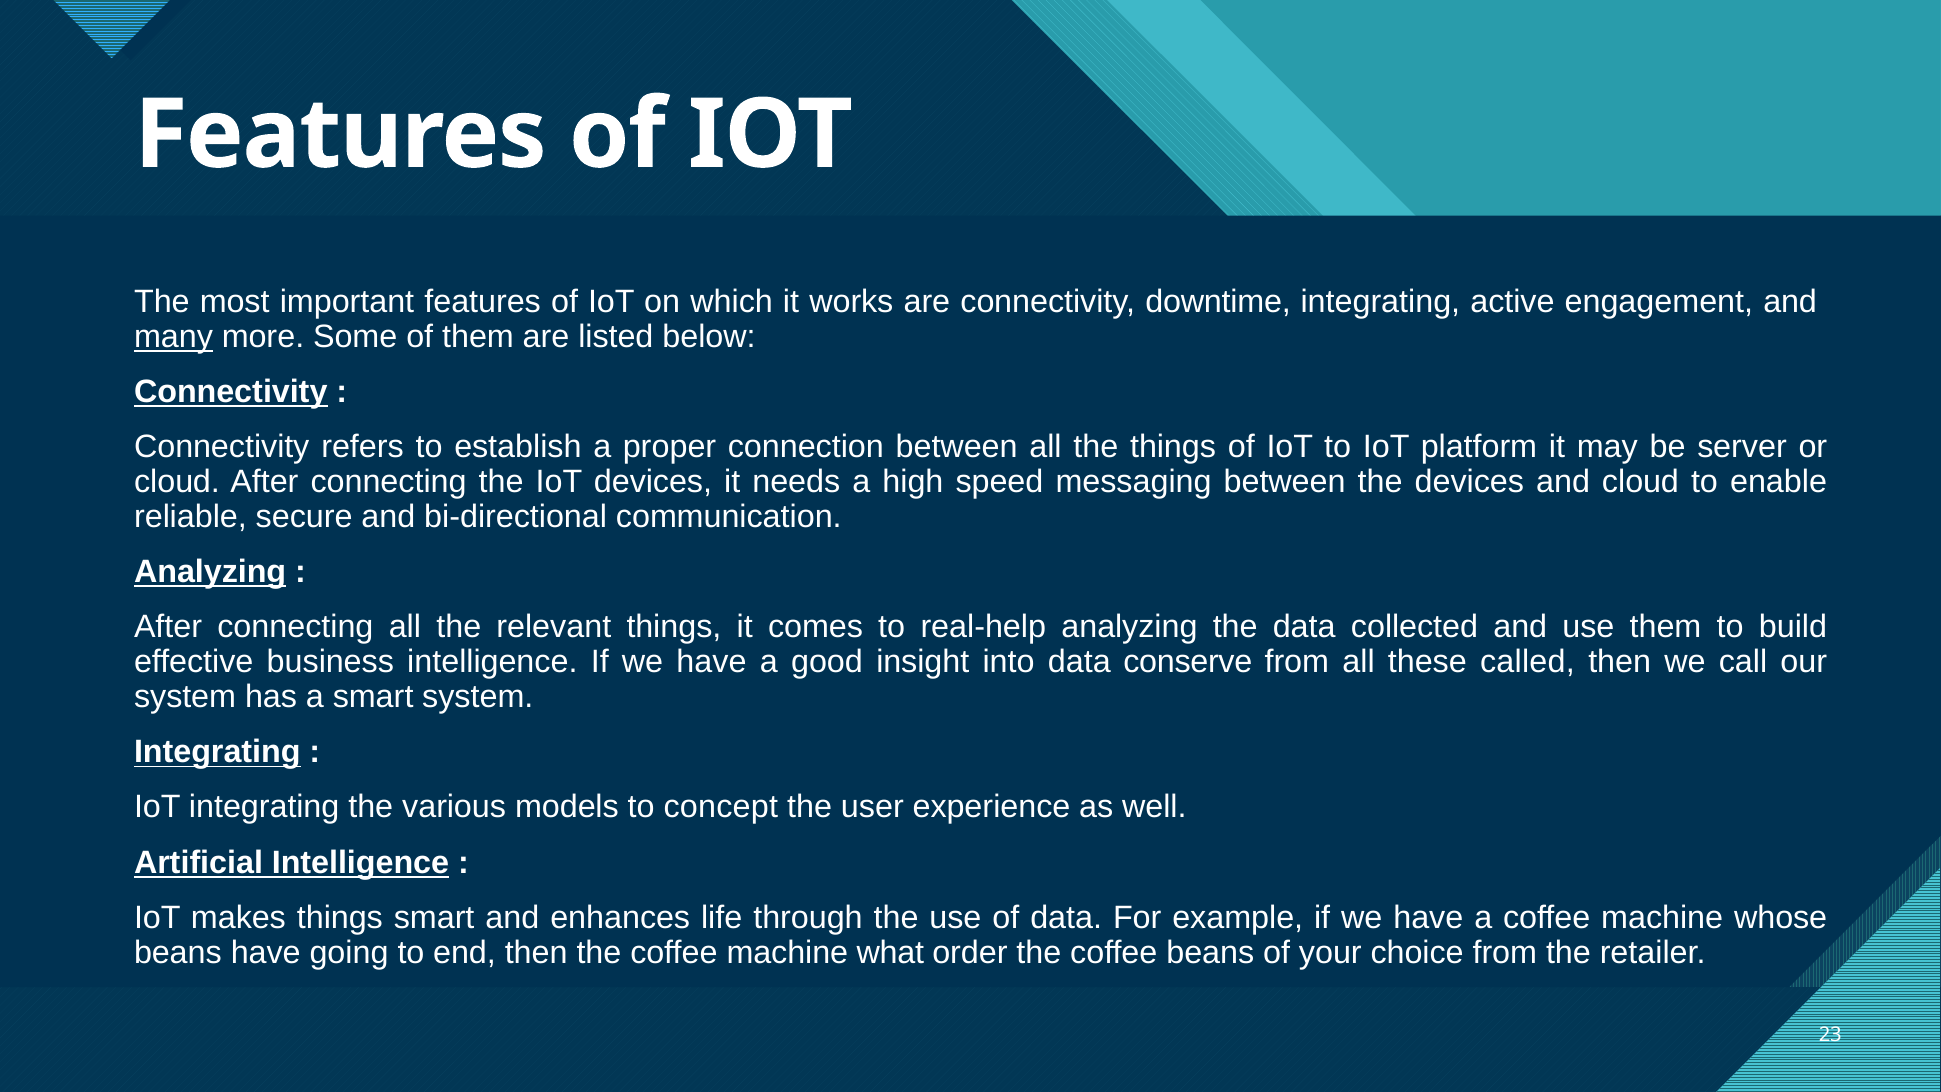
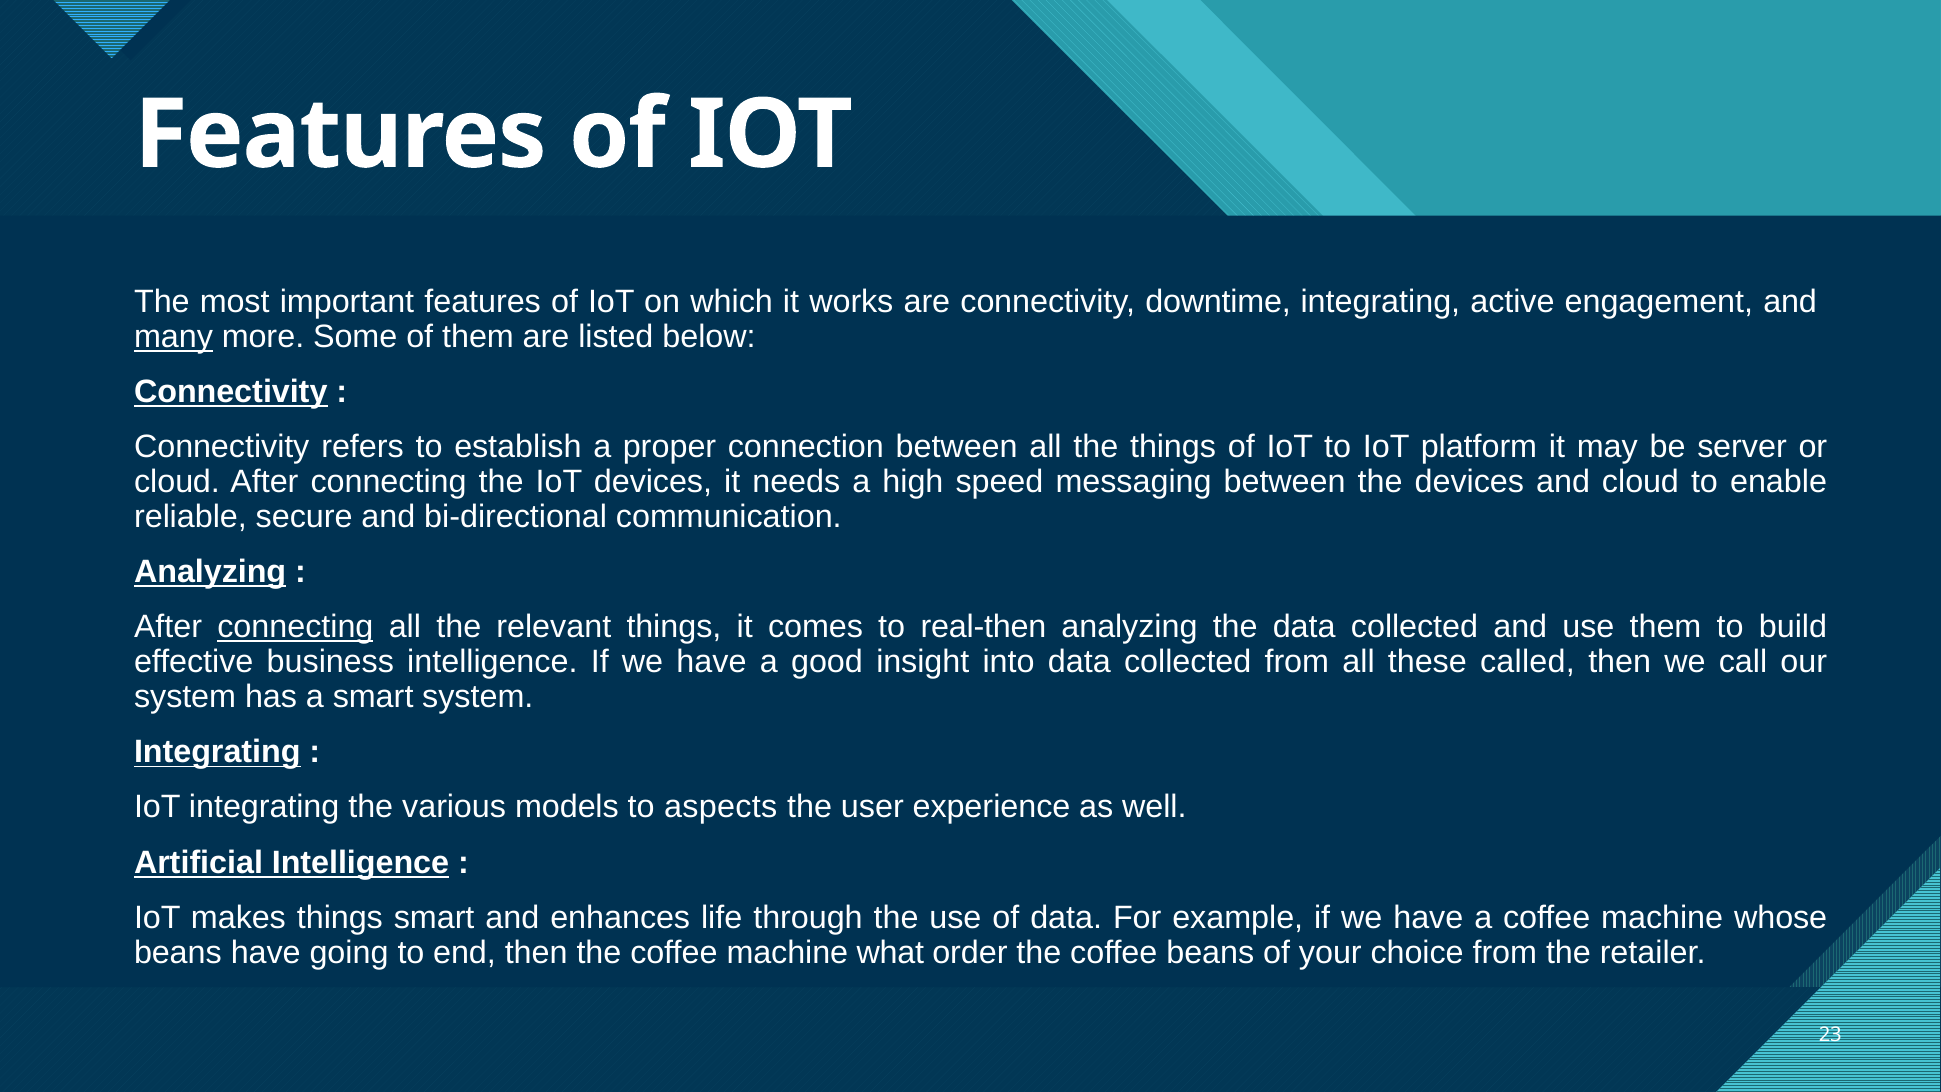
connecting underline: none -> present (295, 627)
real-help: real-help -> real-then (983, 627)
into data conserve: conserve -> collected (1188, 662)
concept: concept -> aspects (721, 807)
